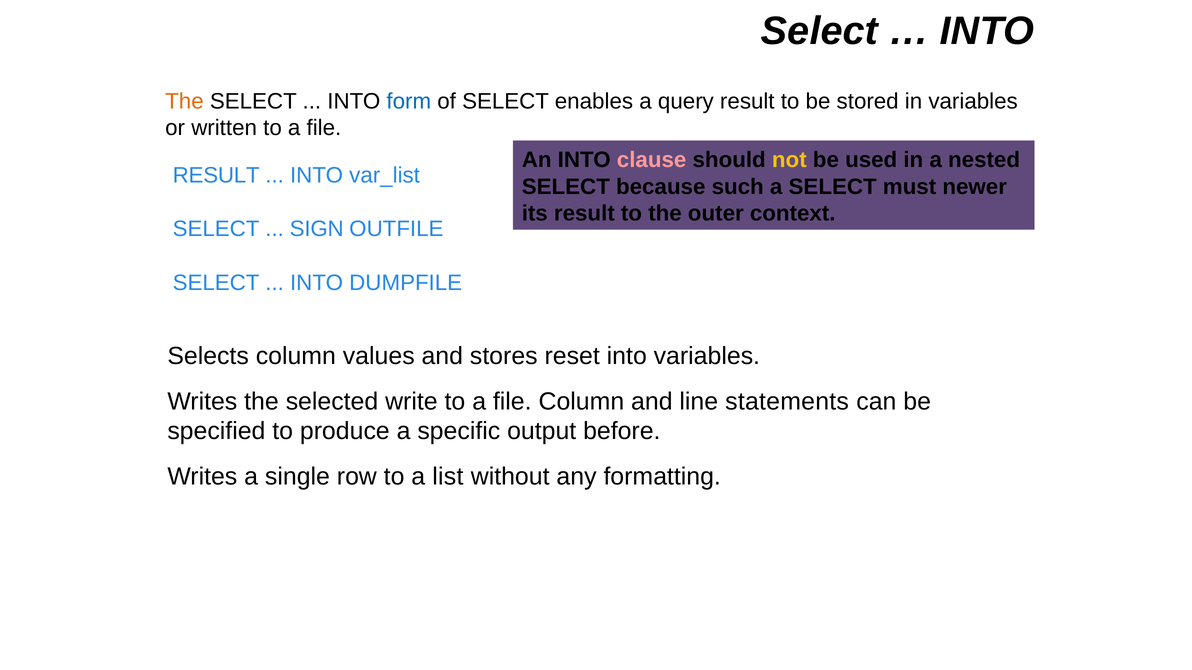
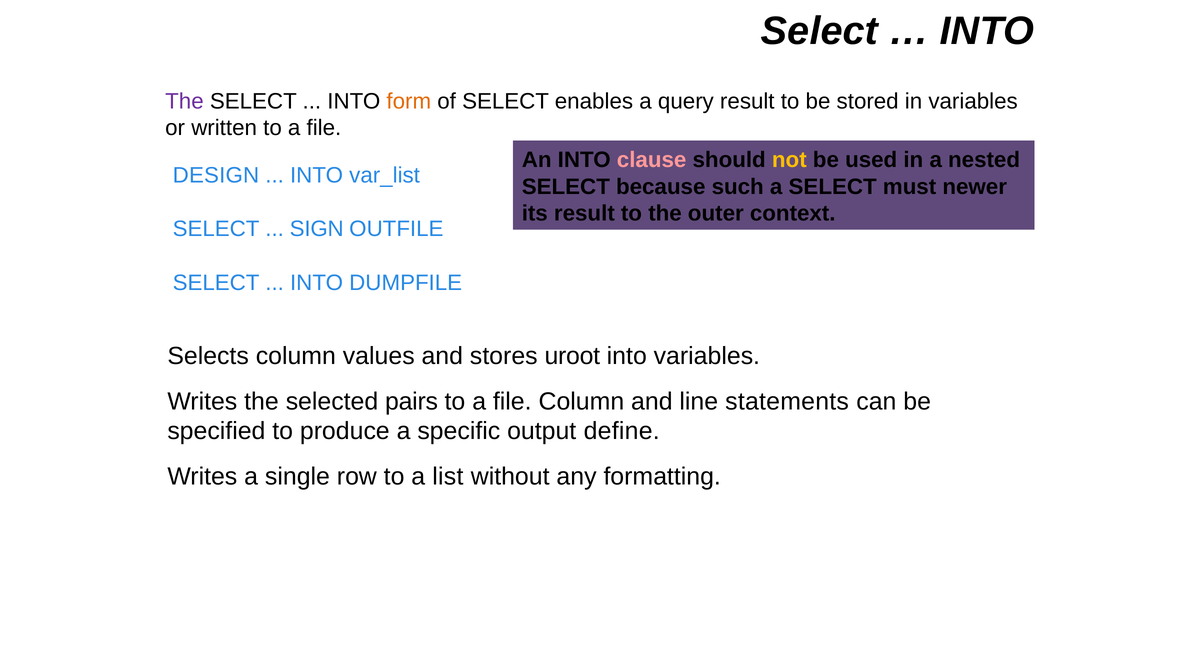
The colour: orange -> purple (184, 101)
form colour: blue -> orange (409, 101)
RESULT: RESULT -> DESIGN (216, 176)
reset: reset -> uroot (572, 356)
write: write -> pairs (412, 402)
before: before -> define (622, 432)
